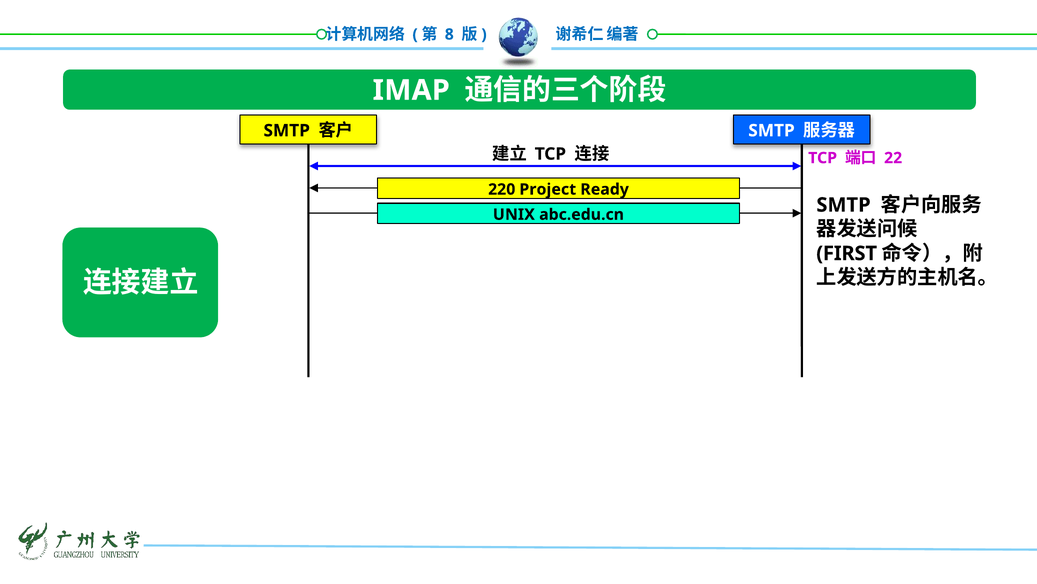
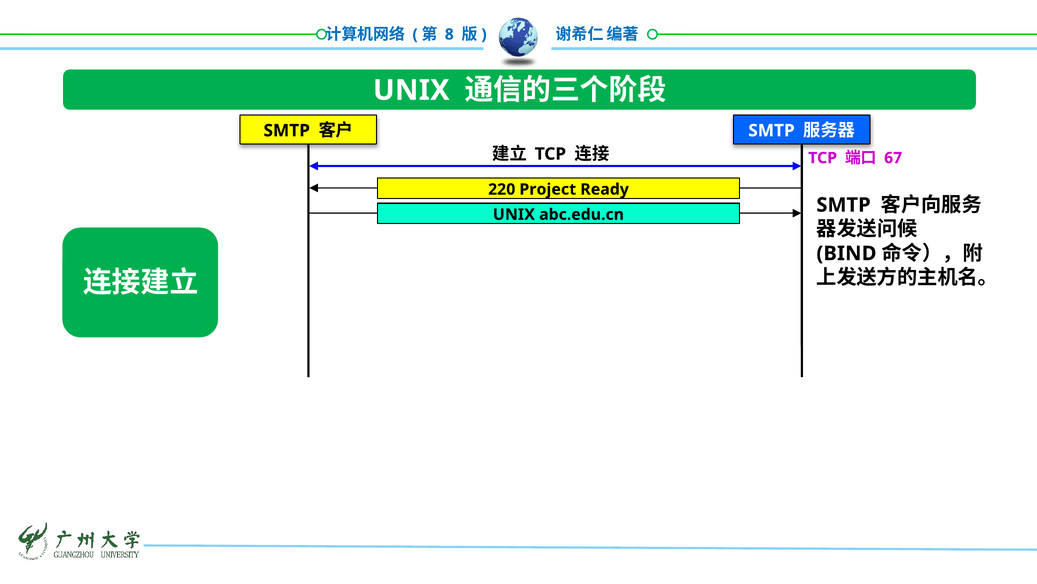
IMAP: IMAP -> UNIX (411, 90)
22: 22 -> 67 (893, 158)
FIRST: FIRST -> BIND (846, 253)
